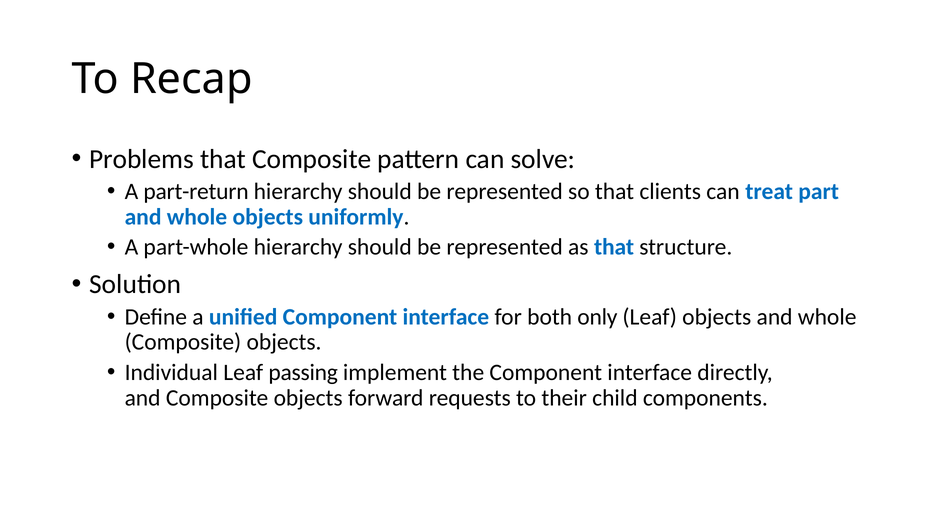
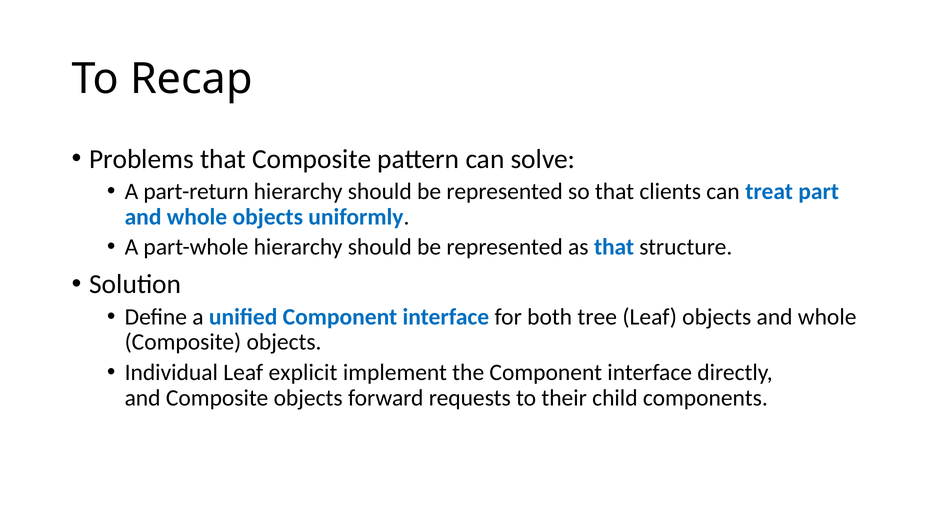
only: only -> tree (597, 317)
passing: passing -> explicit (303, 373)
